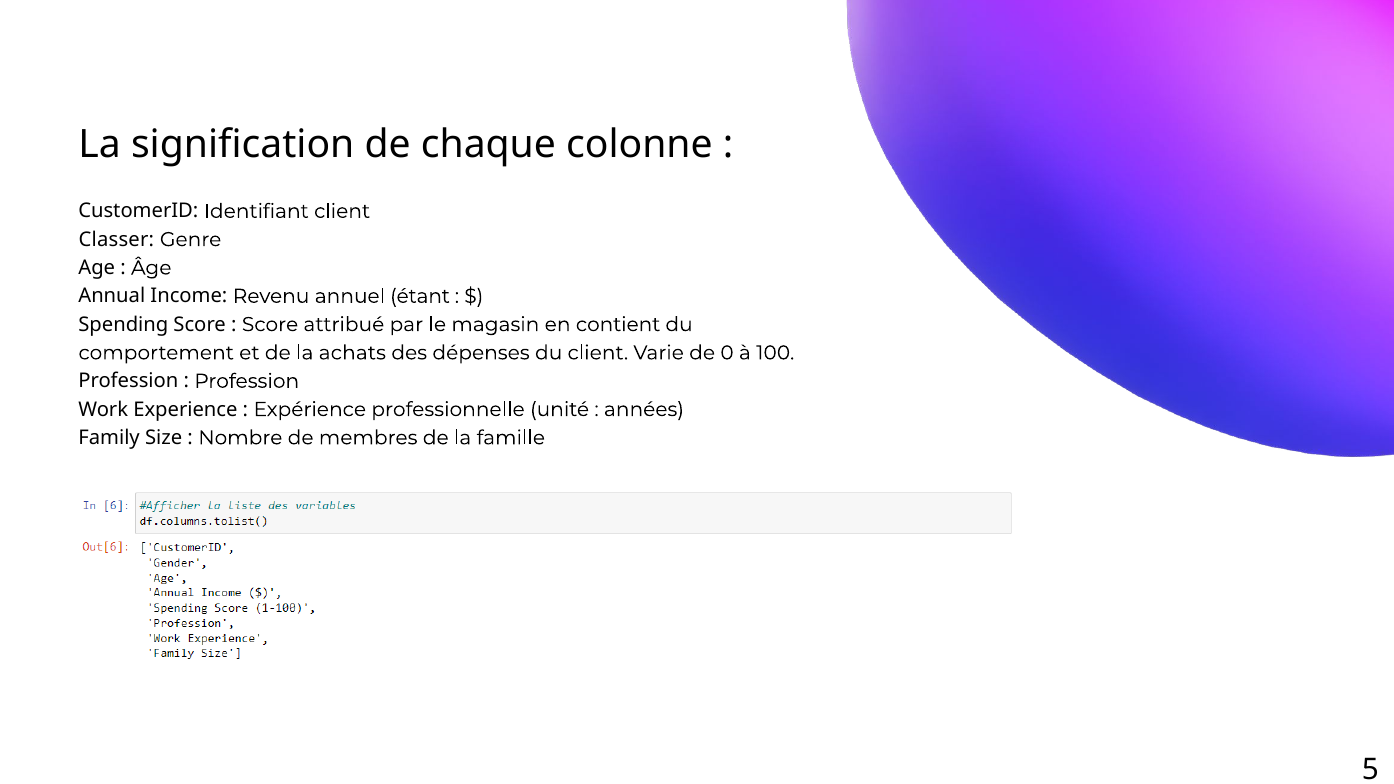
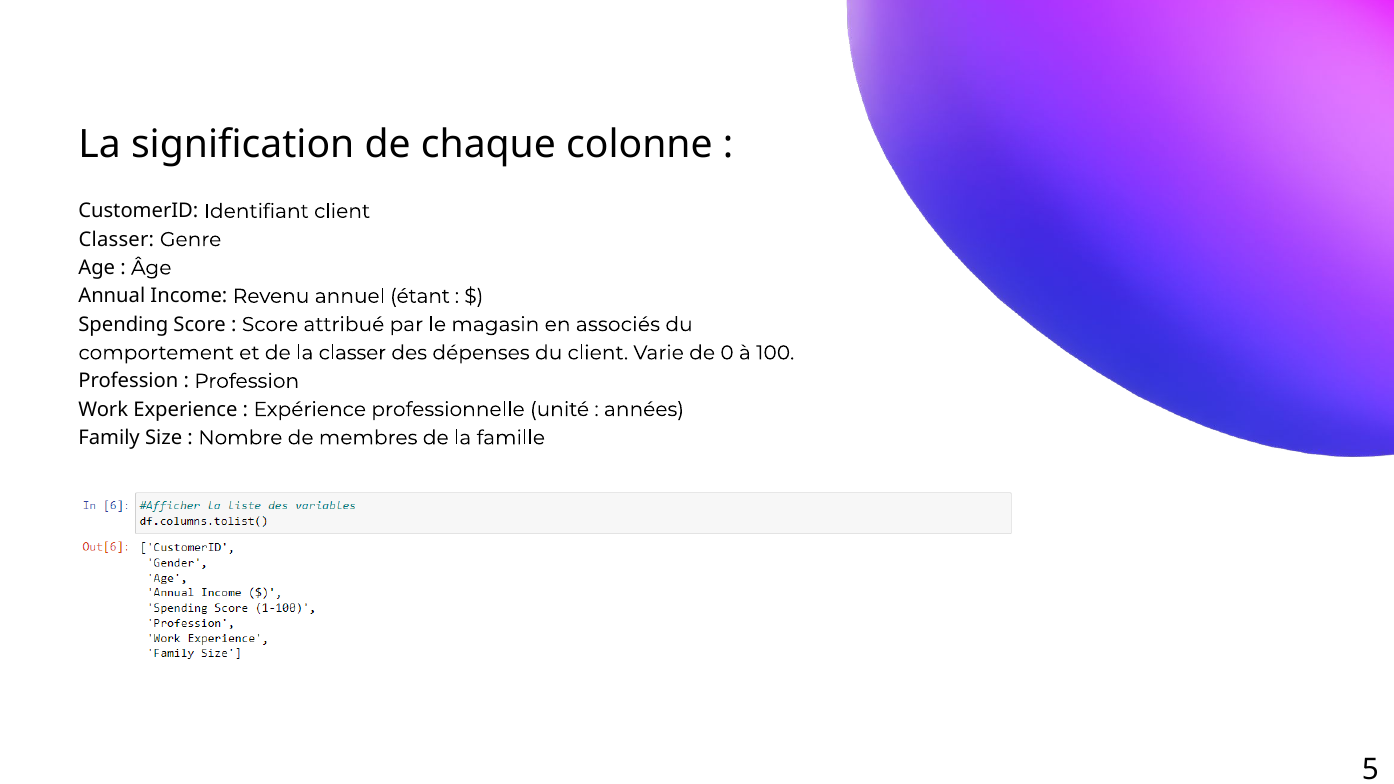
contient: contient -> associés (618, 325)
la achats: achats -> classer (352, 353)
